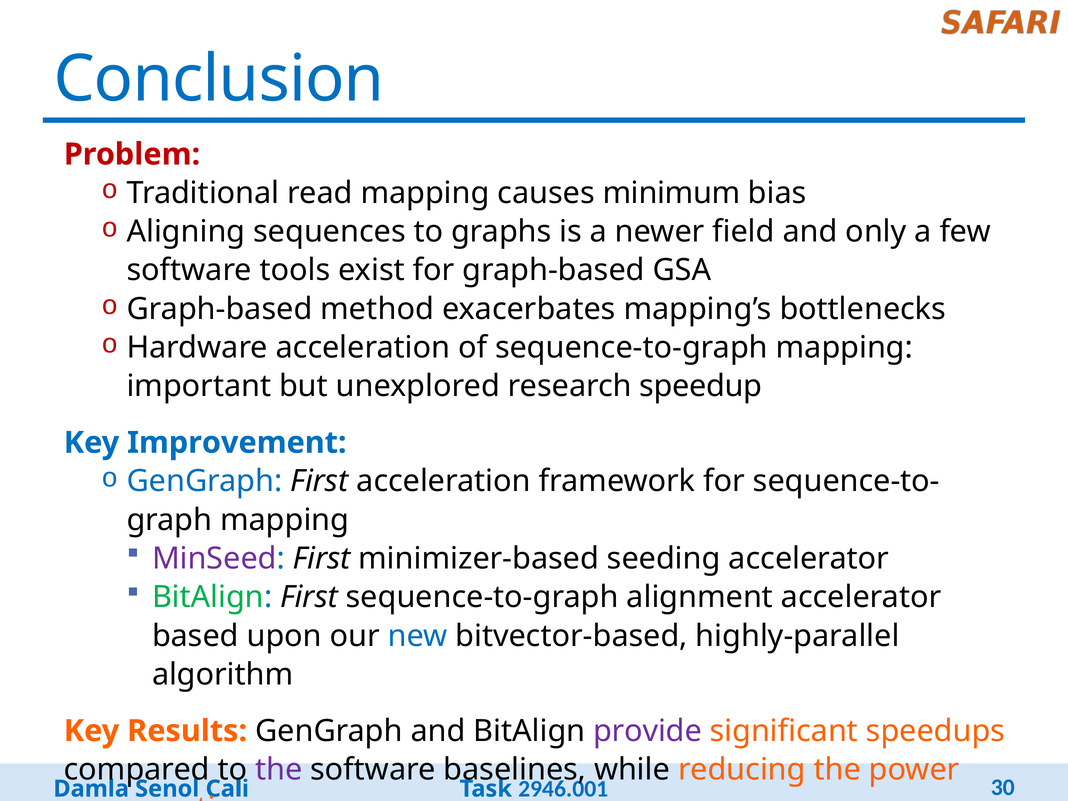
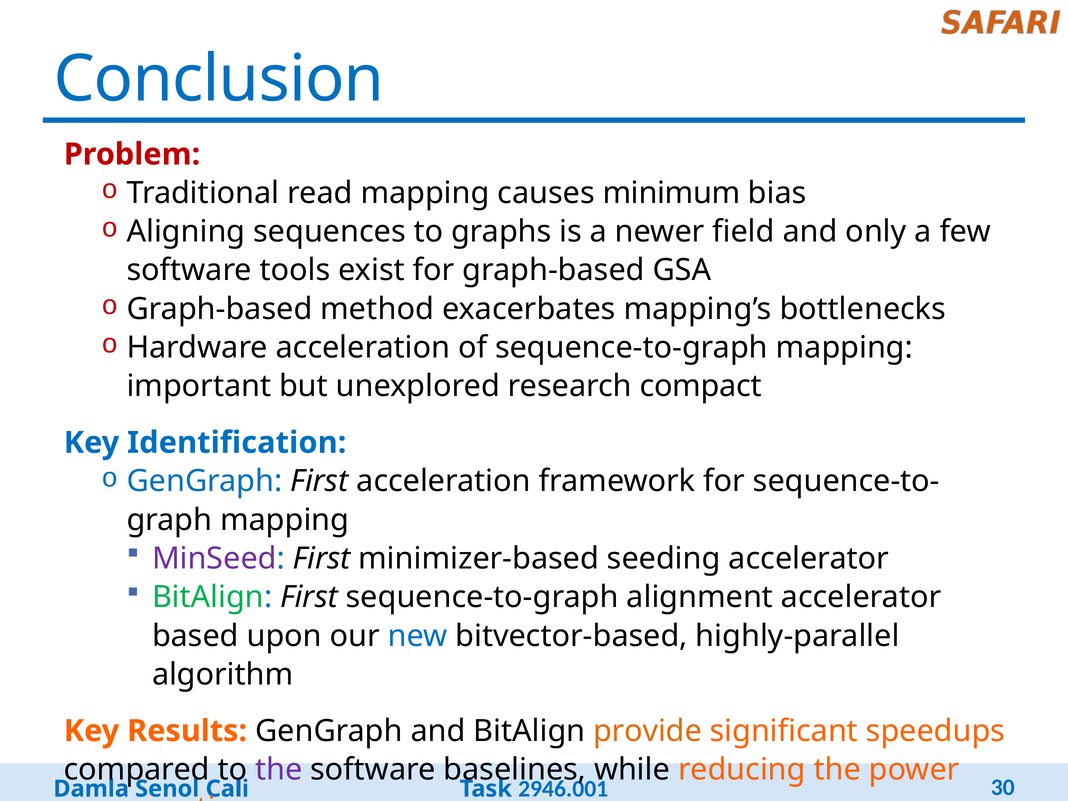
speedup: speedup -> compact (701, 386)
Improvement: Improvement -> Identification (237, 443)
provide colour: purple -> orange (648, 731)
